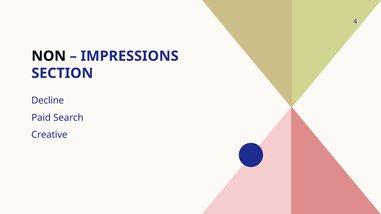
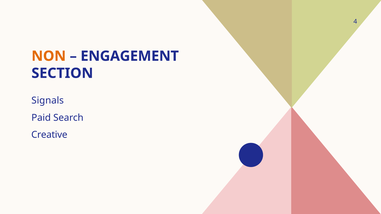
NON colour: black -> orange (49, 56)
IMPRESSIONS: IMPRESSIONS -> ENGAGEMENT (130, 56)
Decline: Decline -> Signals (48, 101)
